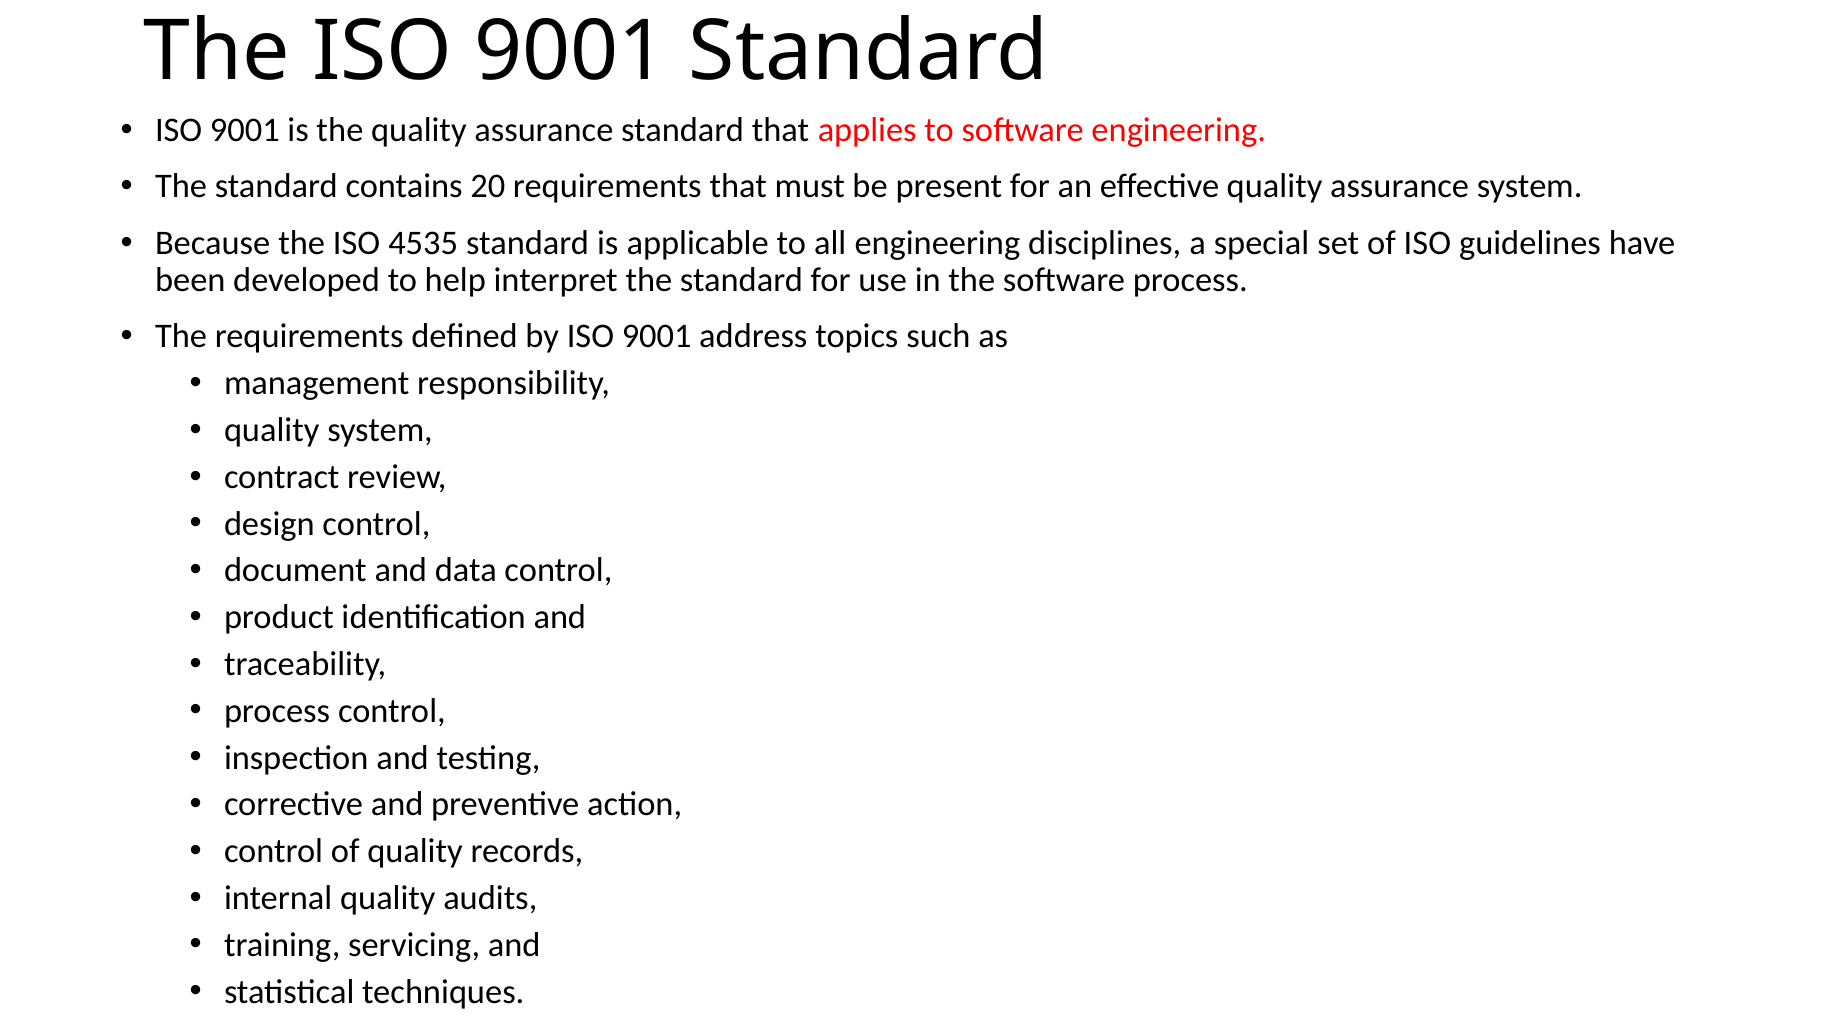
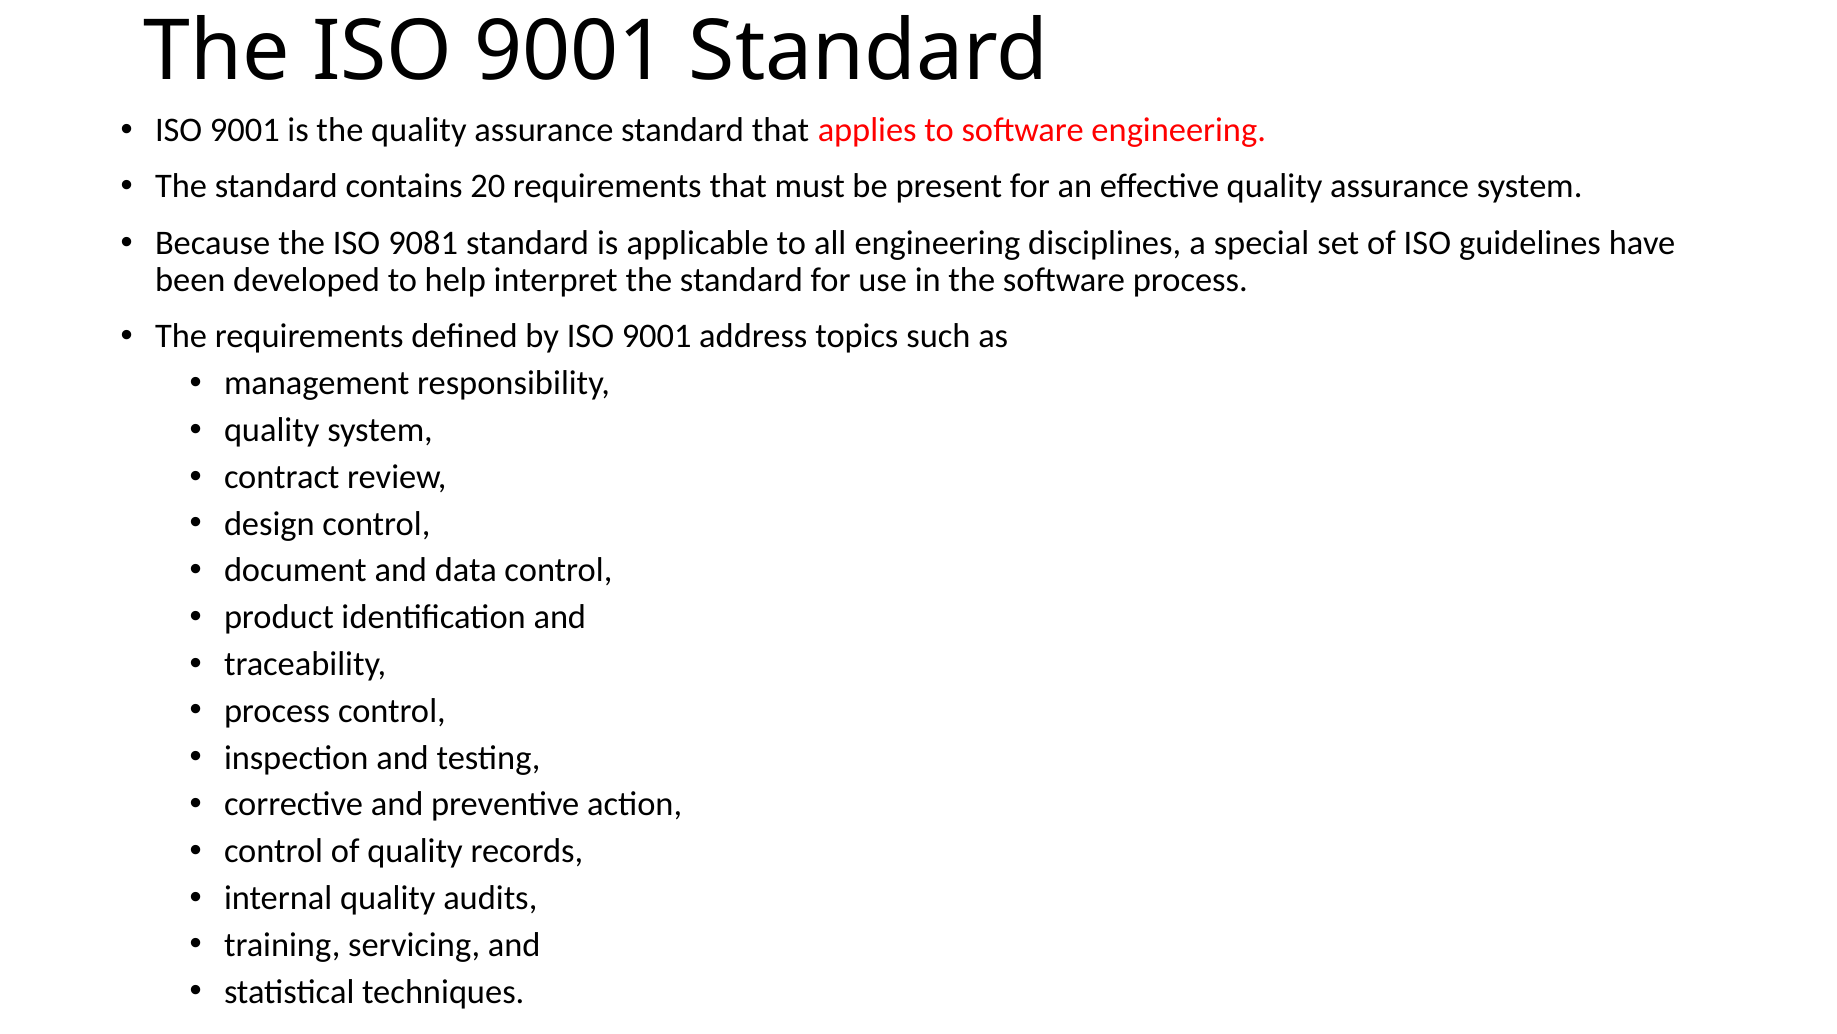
4535: 4535 -> 9081 (423, 243)
